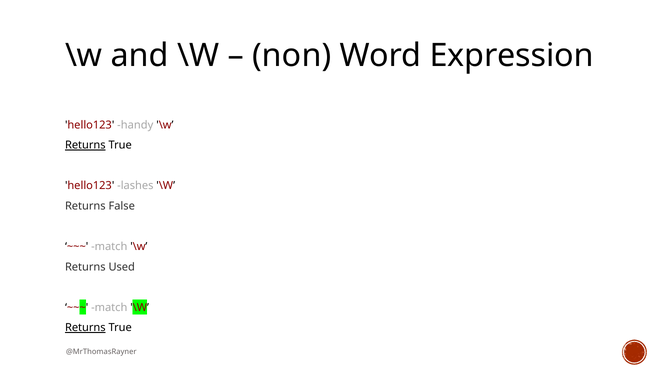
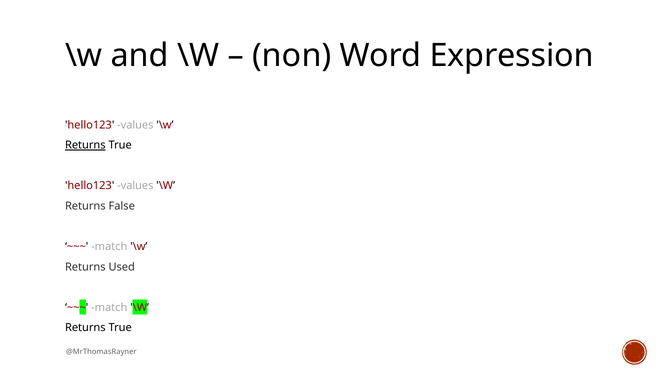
handy: handy -> values (135, 125)
lashes: lashes -> values (135, 186)
Returns underline: present -> none (85, 328)
